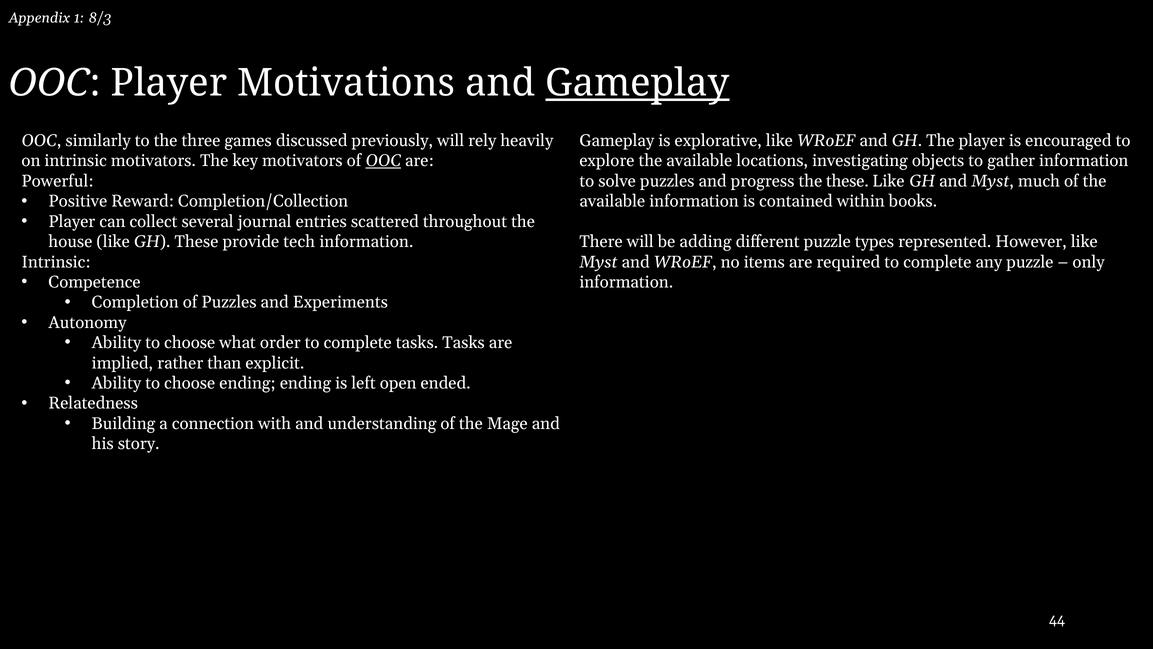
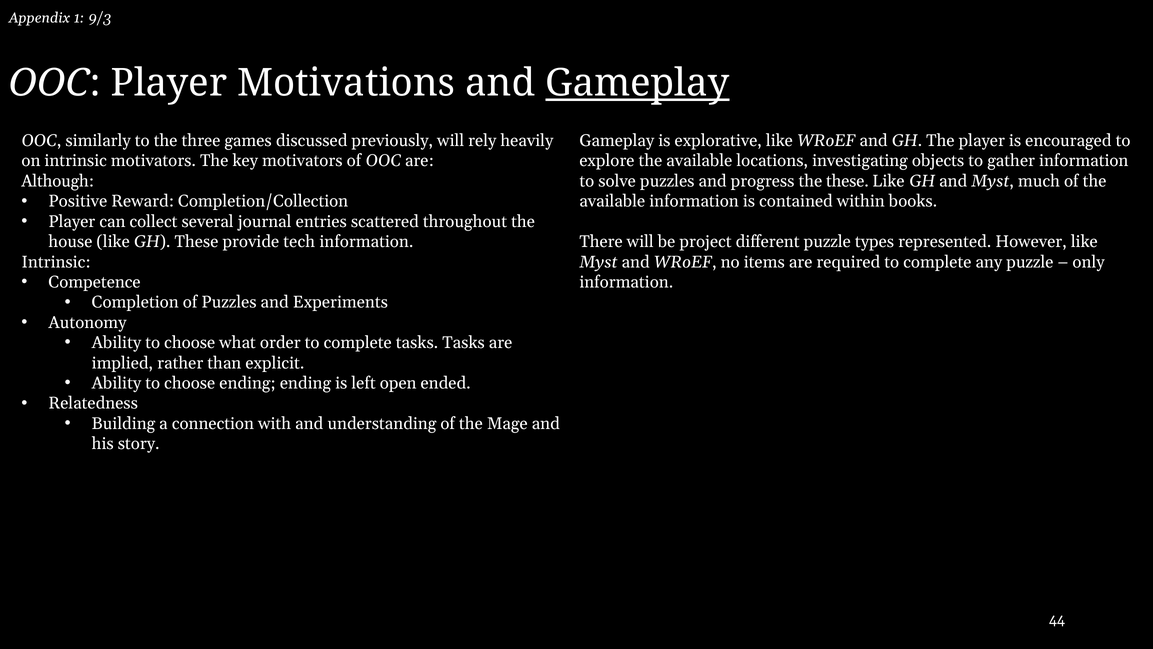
8/3: 8/3 -> 9/3 (100, 18)
OOC underline: present -> none (383, 161)
Powerful: Powerful -> Although (58, 181)
adding: adding -> project (706, 242)
